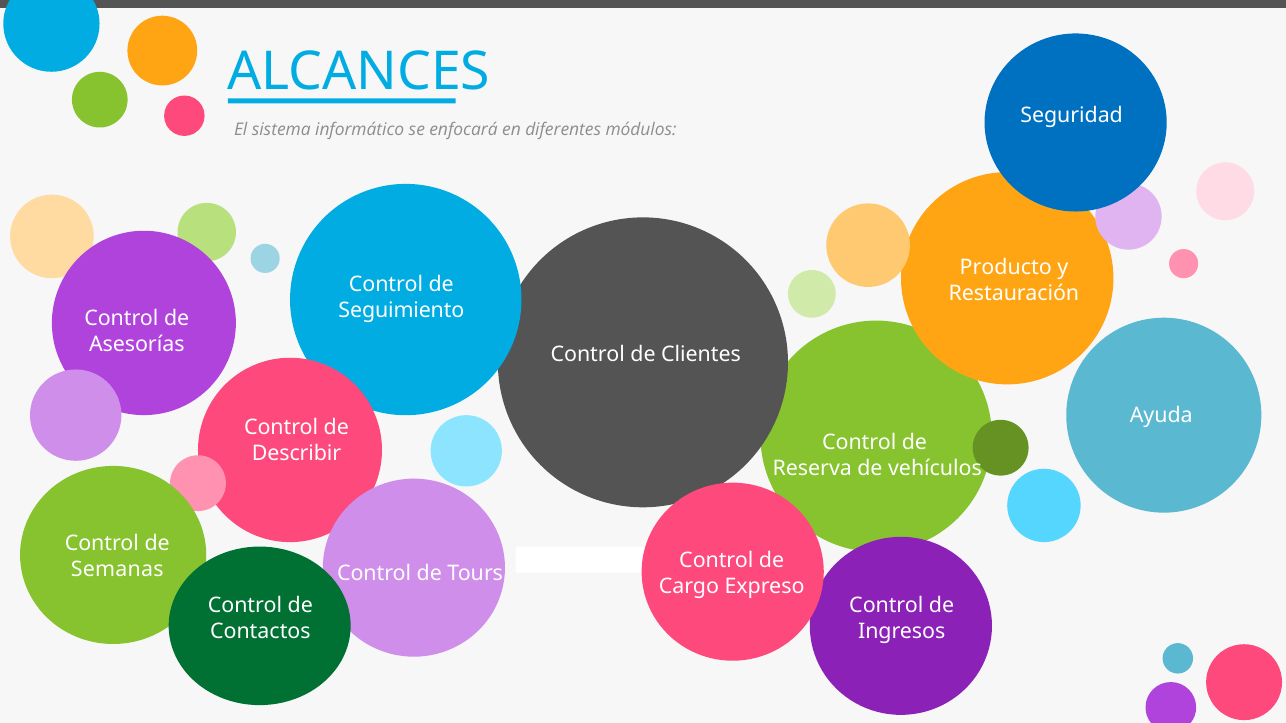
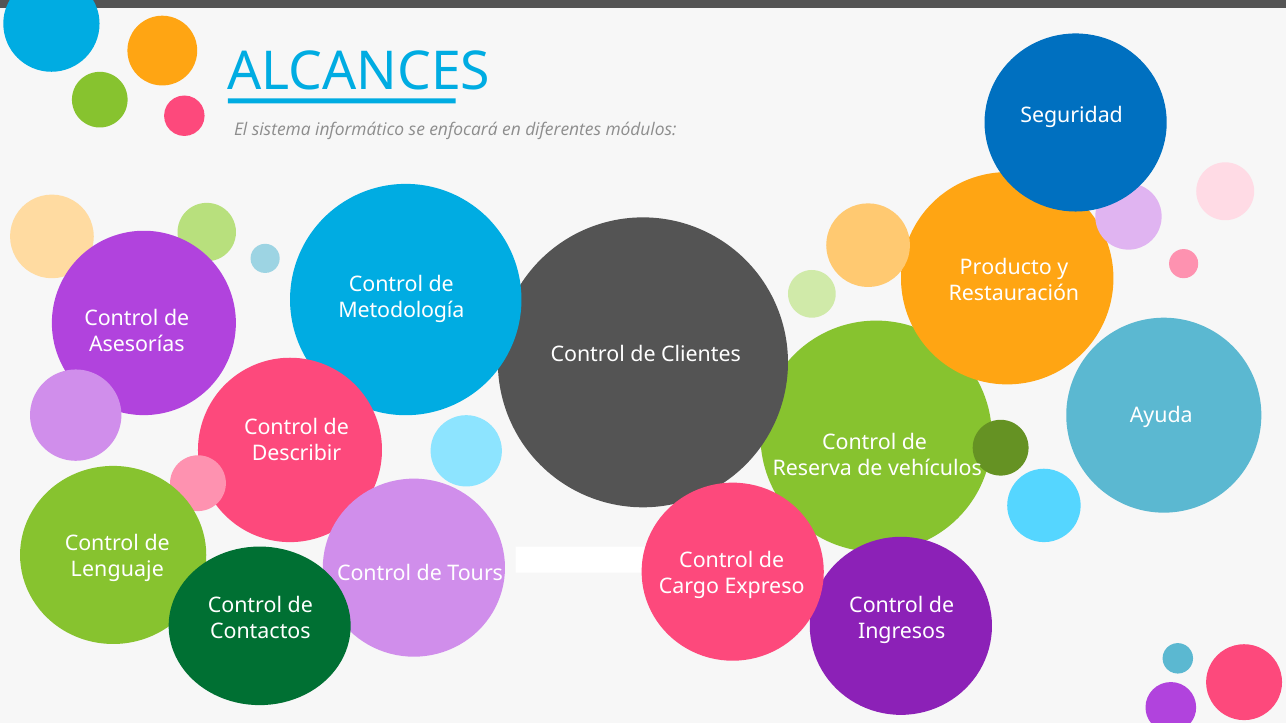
Seguimiento: Seguimiento -> Metodología (401, 310)
Semanas: Semanas -> Lenguaje (117, 570)
